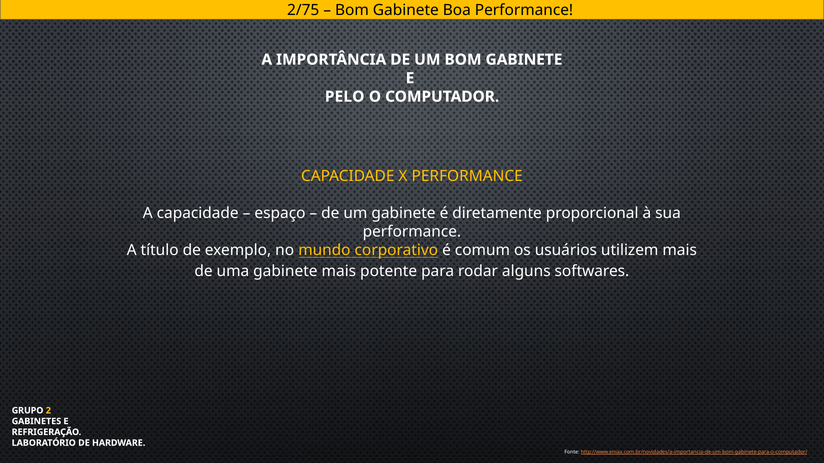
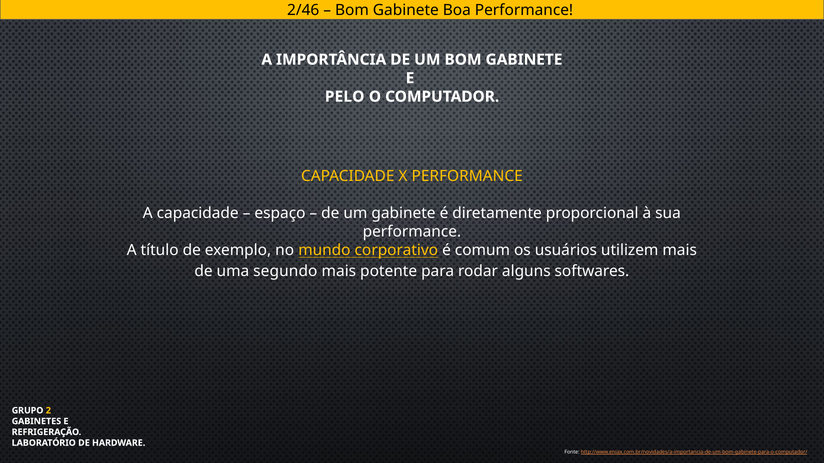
2/75: 2/75 -> 2/46 (303, 10)
uma gabinete: gabinete -> segundo (285, 272)
